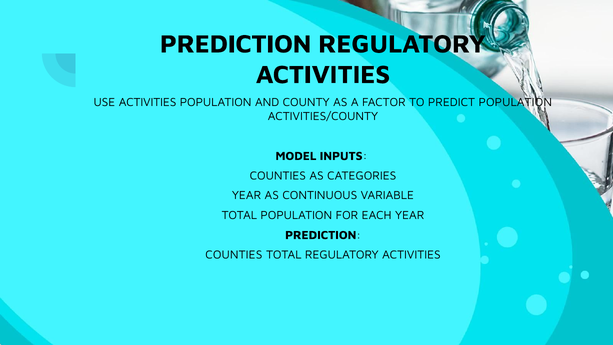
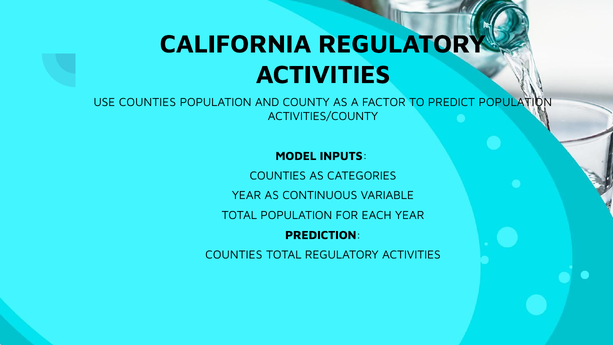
PREDICTION: PREDICTION -> CALIFORNIA (236, 44)
USE ACTIVITIES: ACTIVITIES -> COUNTIES (147, 102)
